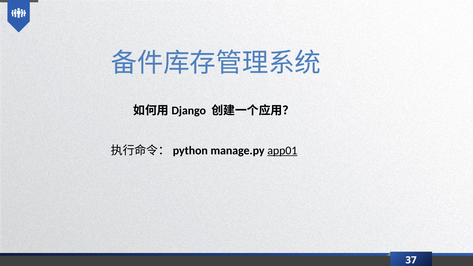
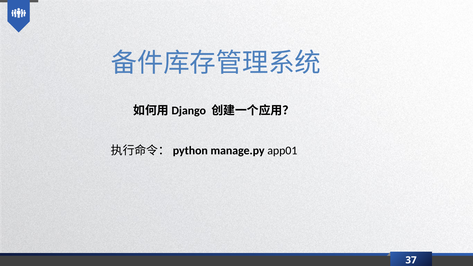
app01 underline: present -> none (282, 151)
